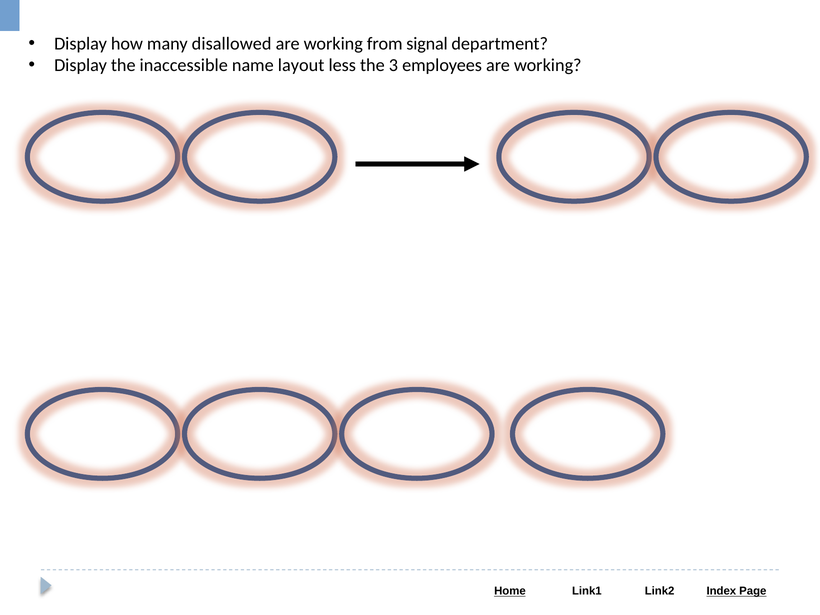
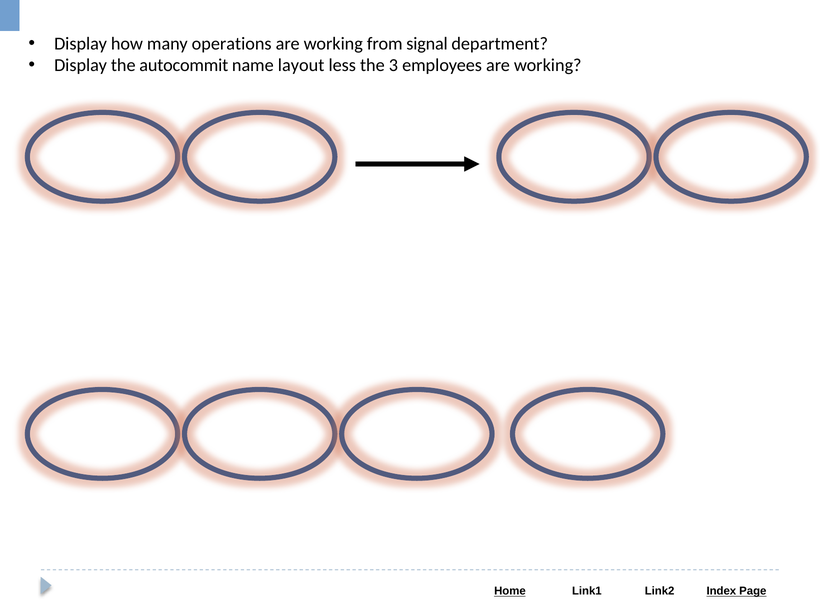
disallowed: disallowed -> operations (232, 44)
inaccessible: inaccessible -> autocommit (184, 65)
